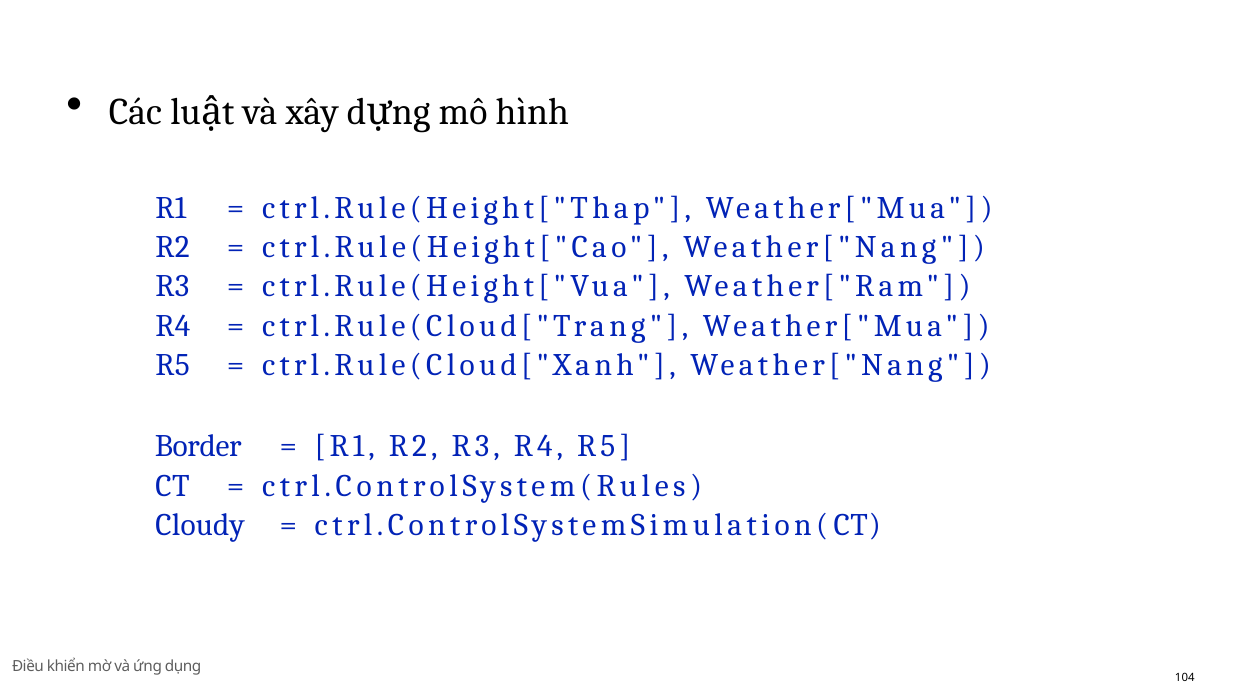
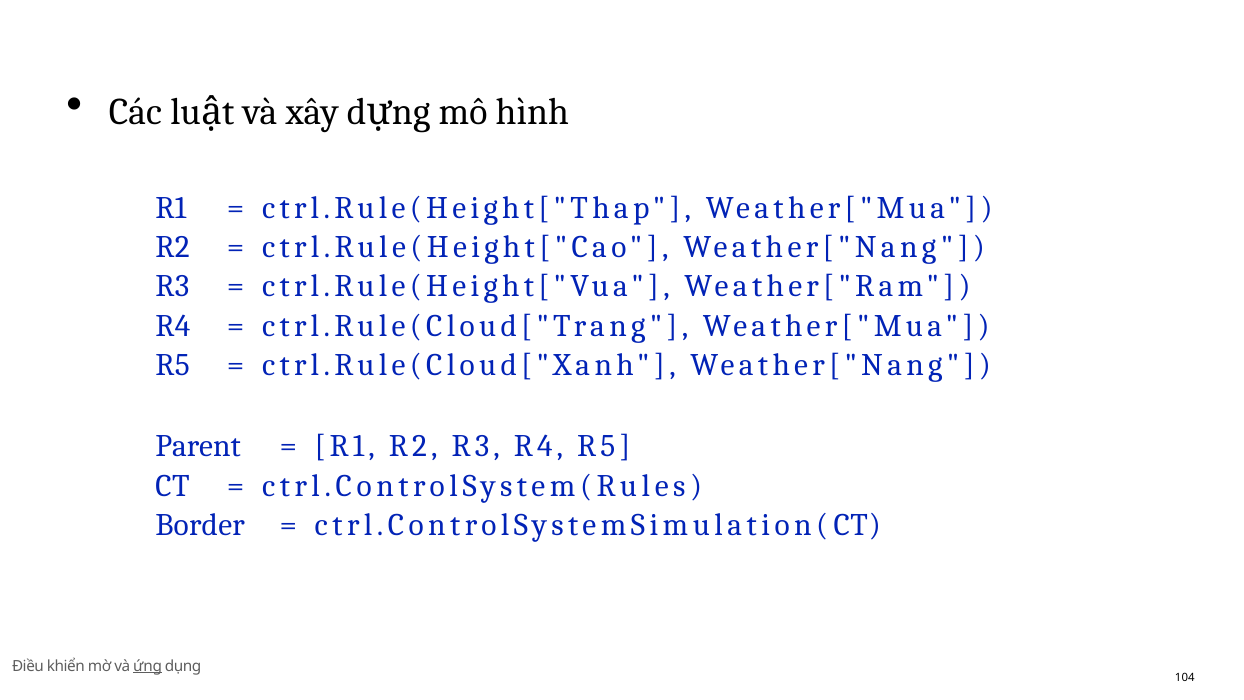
Border: Border -> Parent (198, 446)
Cloudy: Cloudy -> Border (200, 525)
ứng underline: none -> present (148, 666)
